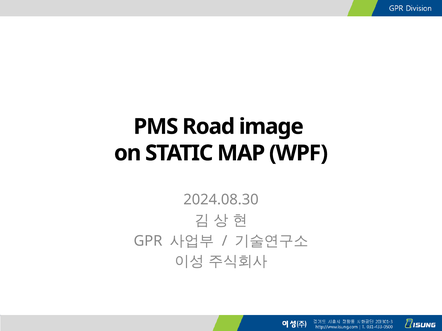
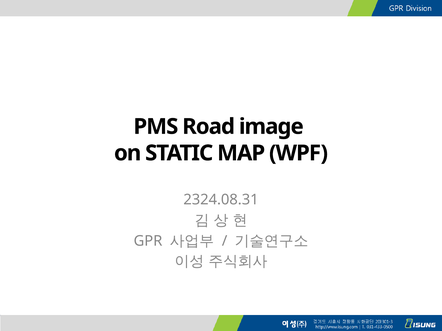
2024.08.30: 2024.08.30 -> 2324.08.31 (221, 200)
